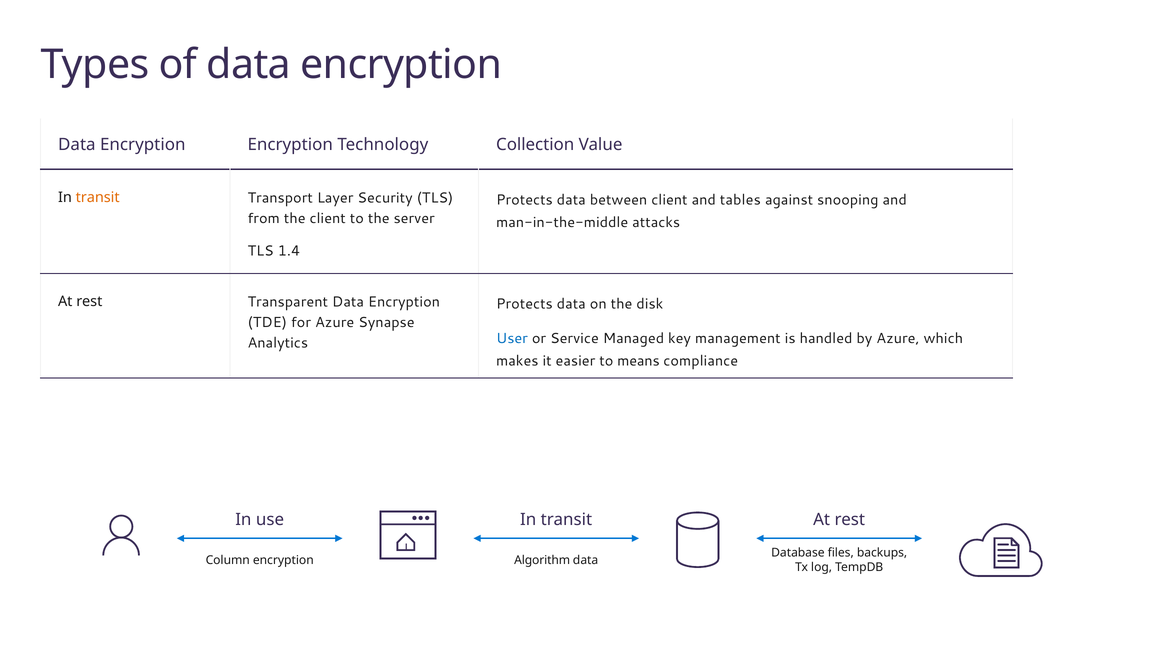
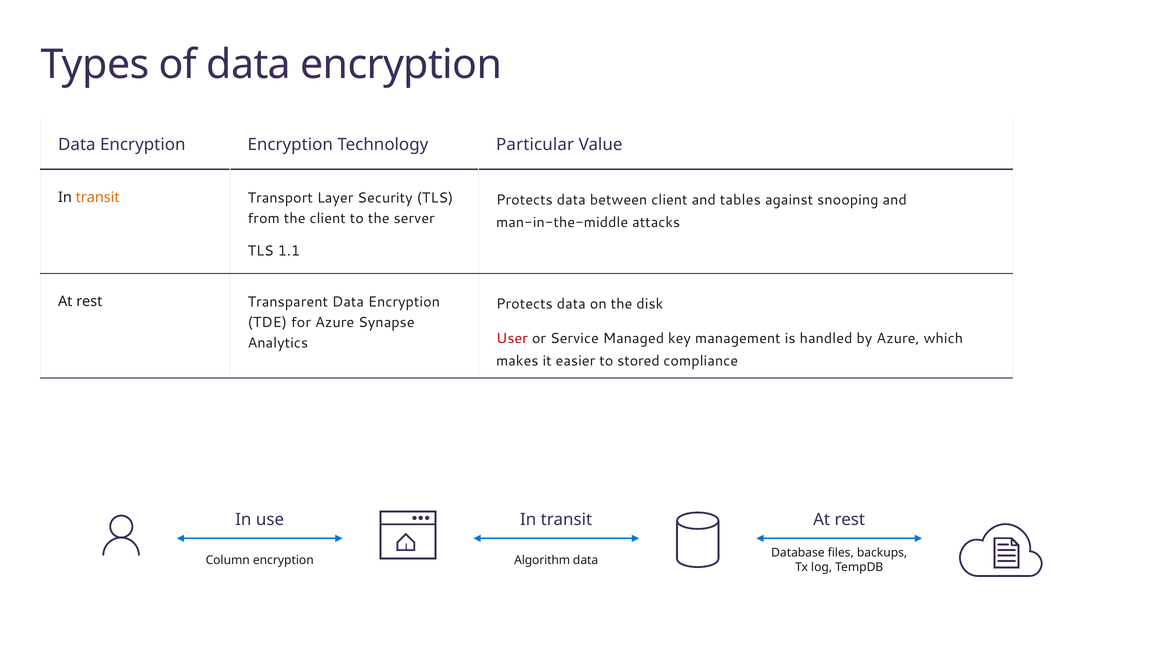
Collection: Collection -> Particular (535, 145)
1.4: 1.4 -> 1.1 (289, 251)
User colour: blue -> red (512, 338)
means: means -> stored (638, 361)
